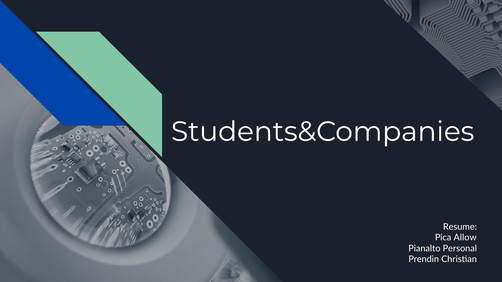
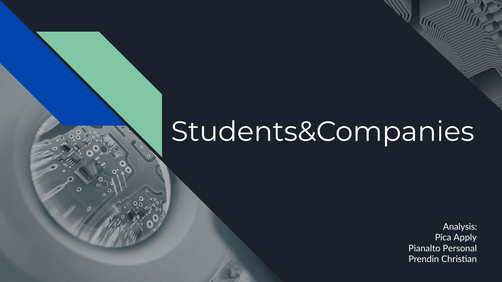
Resume: Resume -> Analysis (460, 227)
Allow: Allow -> Apply (465, 238)
